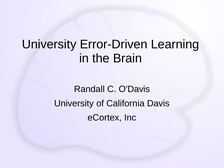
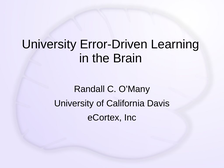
O’Davis: O’Davis -> O’Many (134, 89)
